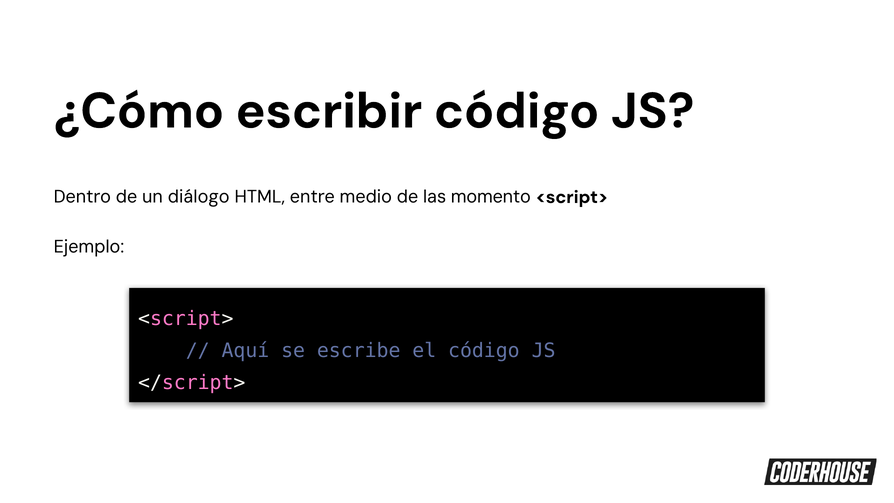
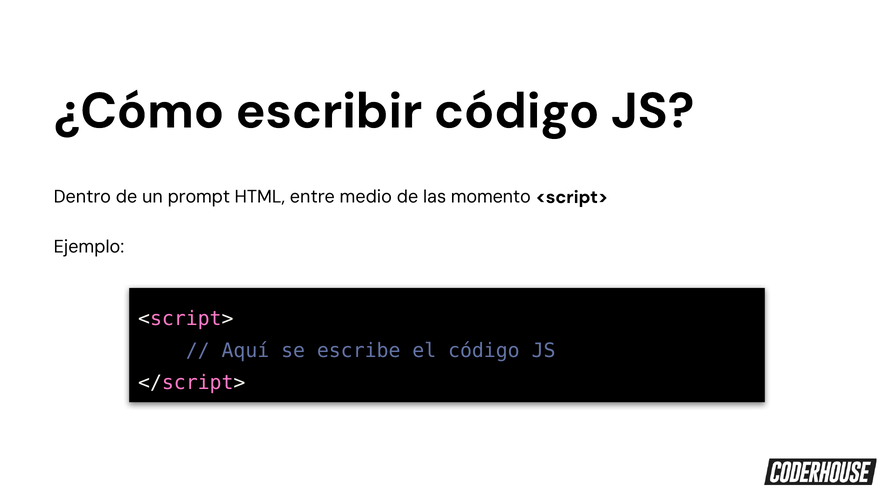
diálogo: diálogo -> prompt (199, 197)
